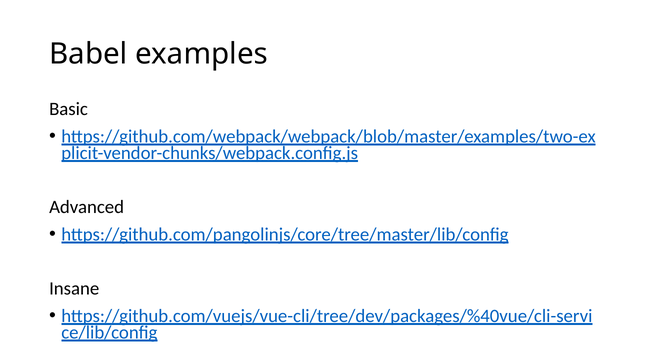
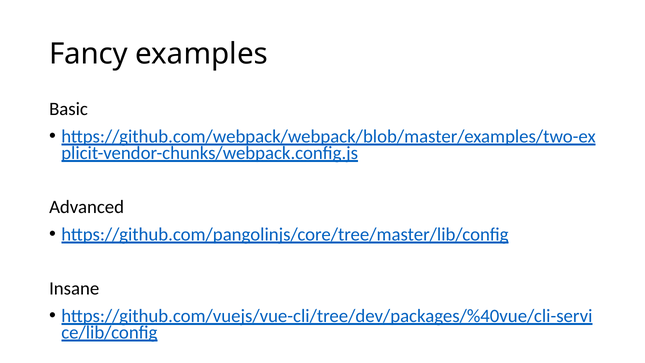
Babel: Babel -> Fancy (88, 54)
